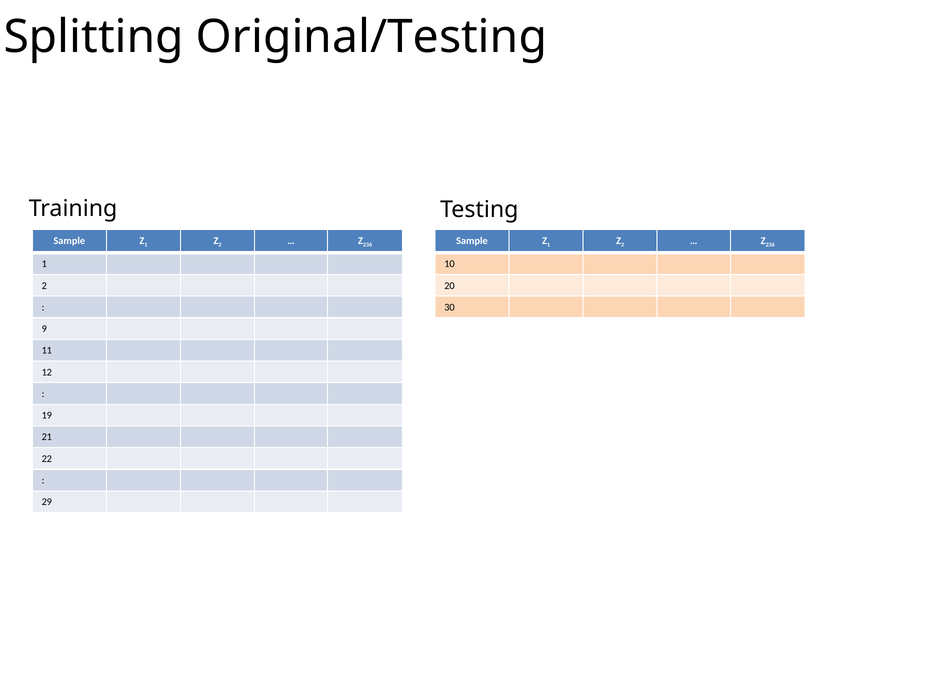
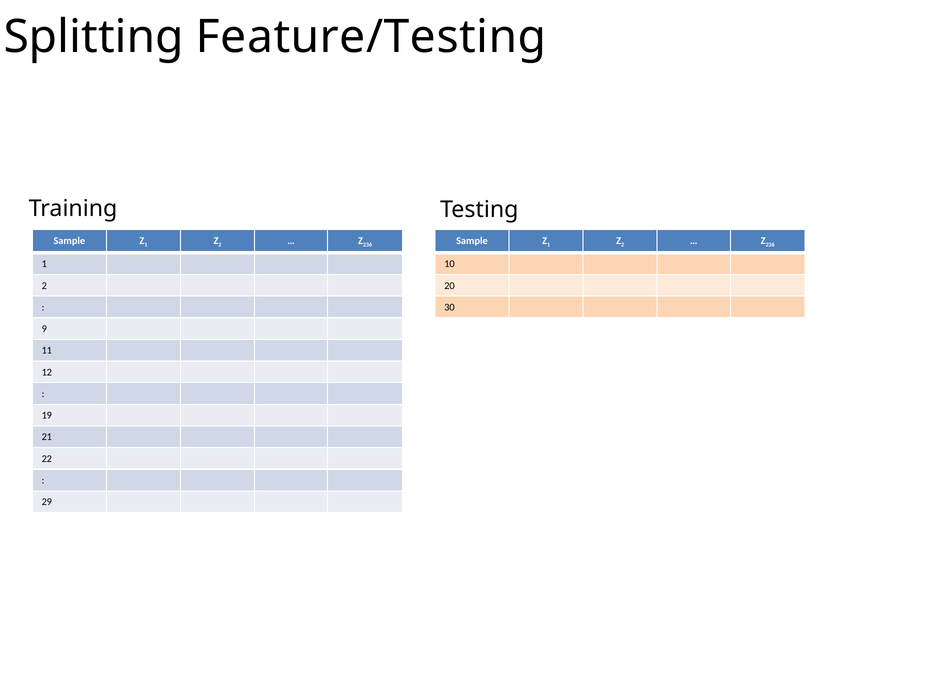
Original/Testing: Original/Testing -> Feature/Testing (371, 37)
